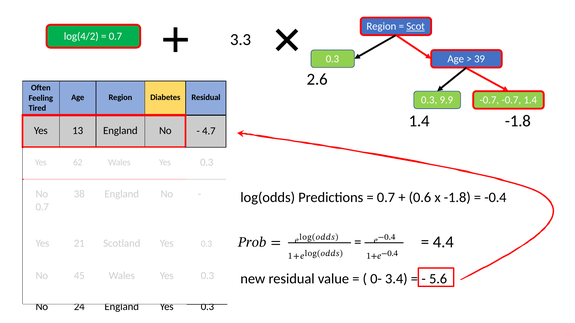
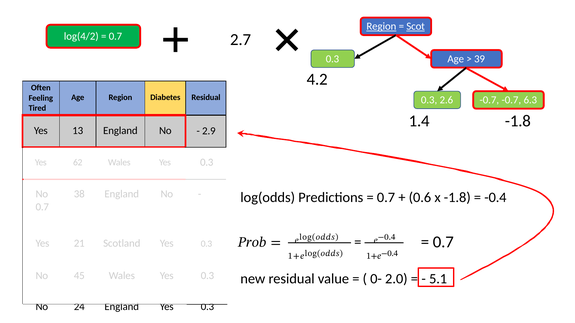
Region underline: none -> present (381, 26)
3.3: 3.3 -> 2.7 (241, 40)
2.6: 2.6 -> 4.2 (317, 79)
9.9: 9.9 -> 2.6 (446, 100)
-0.7 1.4: 1.4 -> 6.3 (530, 100)
4.7: 4.7 -> 2.9 (209, 131)
4.4: 4.4 -> 0.7 (443, 242)
3.4: 3.4 -> 2.0 (396, 279)
5.6: 5.6 -> 5.1 (438, 279)
